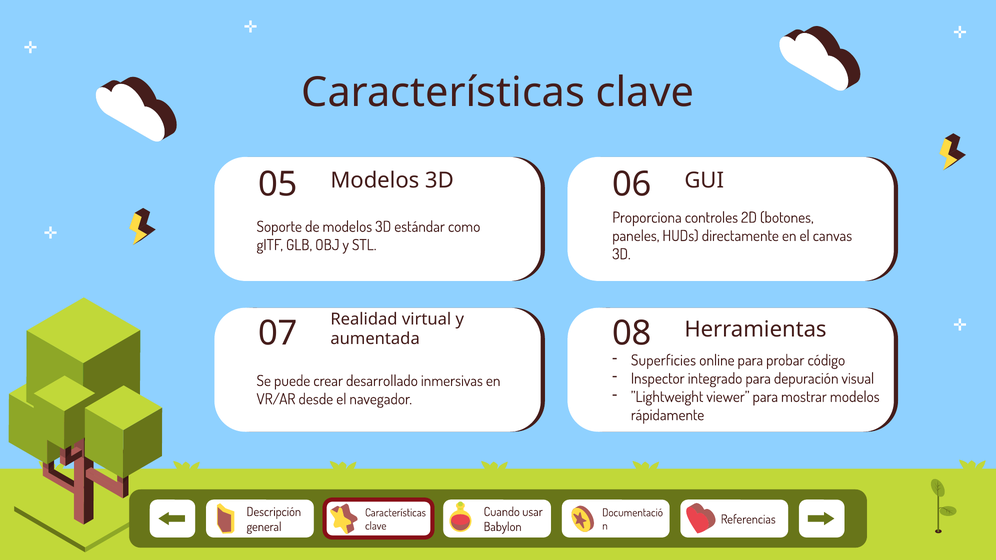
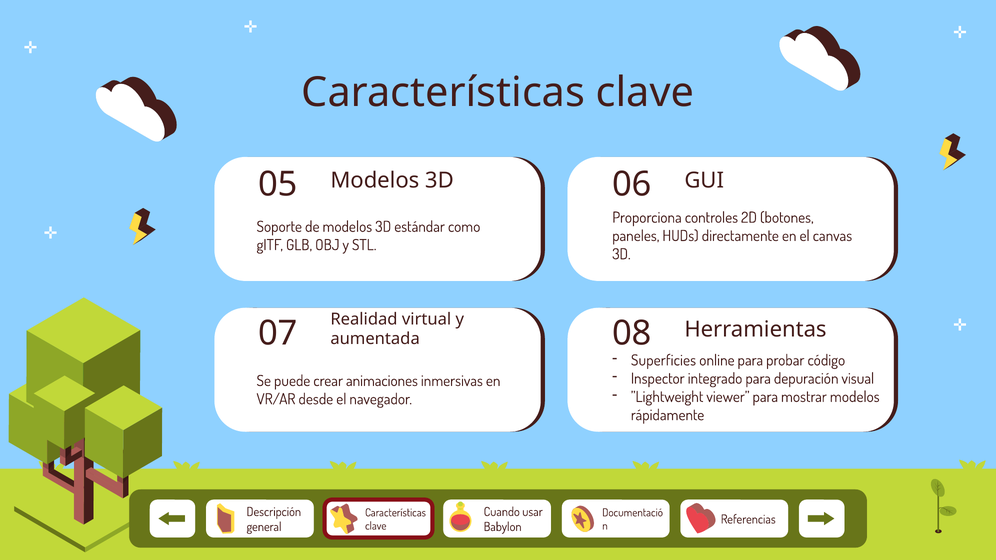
desarrollado: desarrollado -> animaciones (382, 381)
